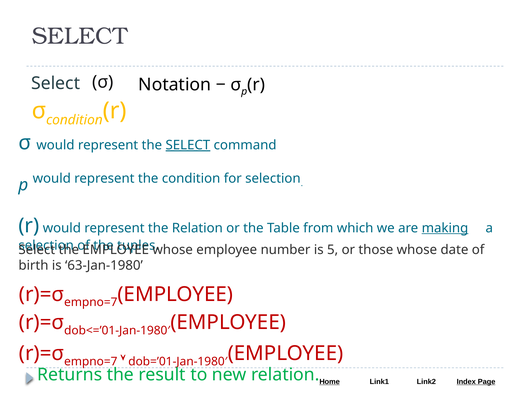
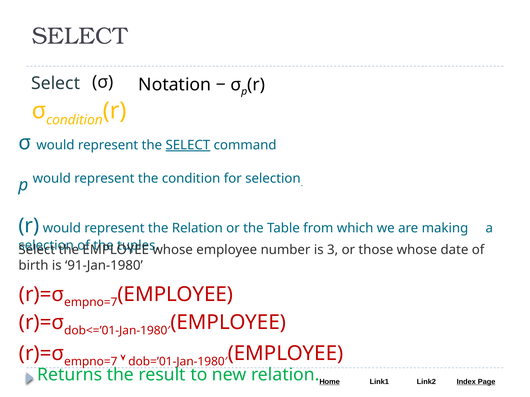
making underline: present -> none (445, 228)
5: 5 -> 3 (333, 250)
63-Jan-1980: 63-Jan-1980 -> 91-Jan-1980 (104, 266)
